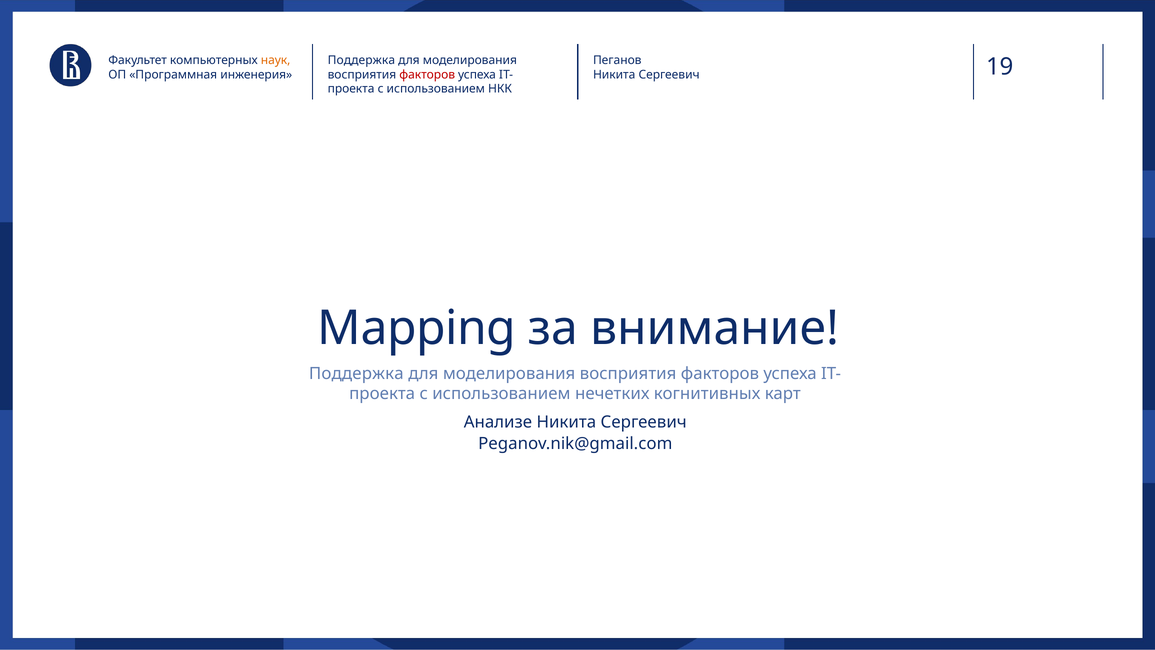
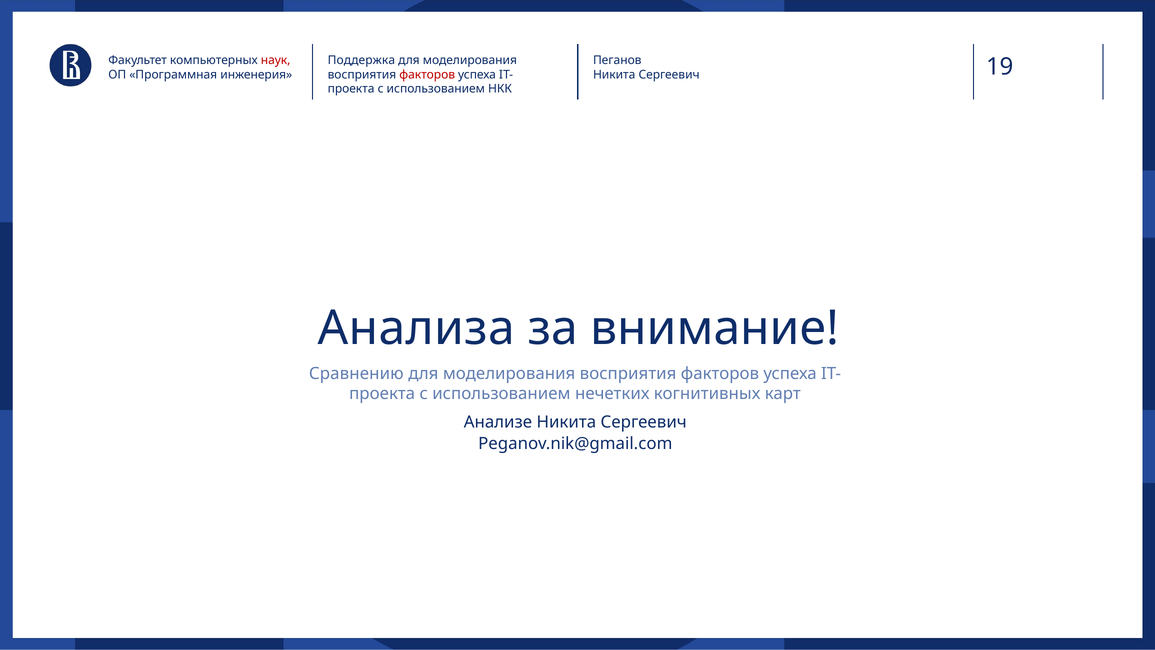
наук colour: orange -> red (276, 60)
Mapping: Mapping -> Анализа (416, 328)
Поддержка: Поддержка -> Сравнению (356, 373)
